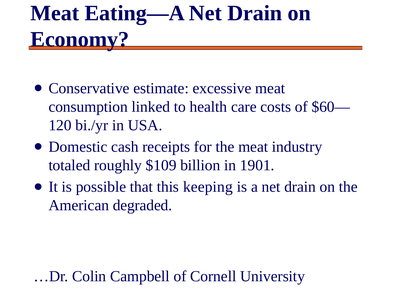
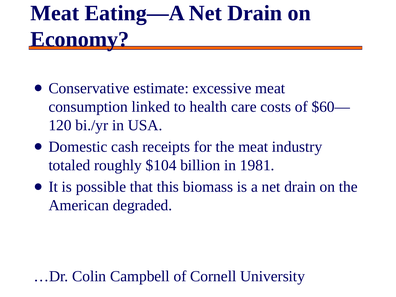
$109: $109 -> $104 (161, 165)
1901: 1901 -> 1981 (257, 165)
keeping: keeping -> biomass (208, 187)
